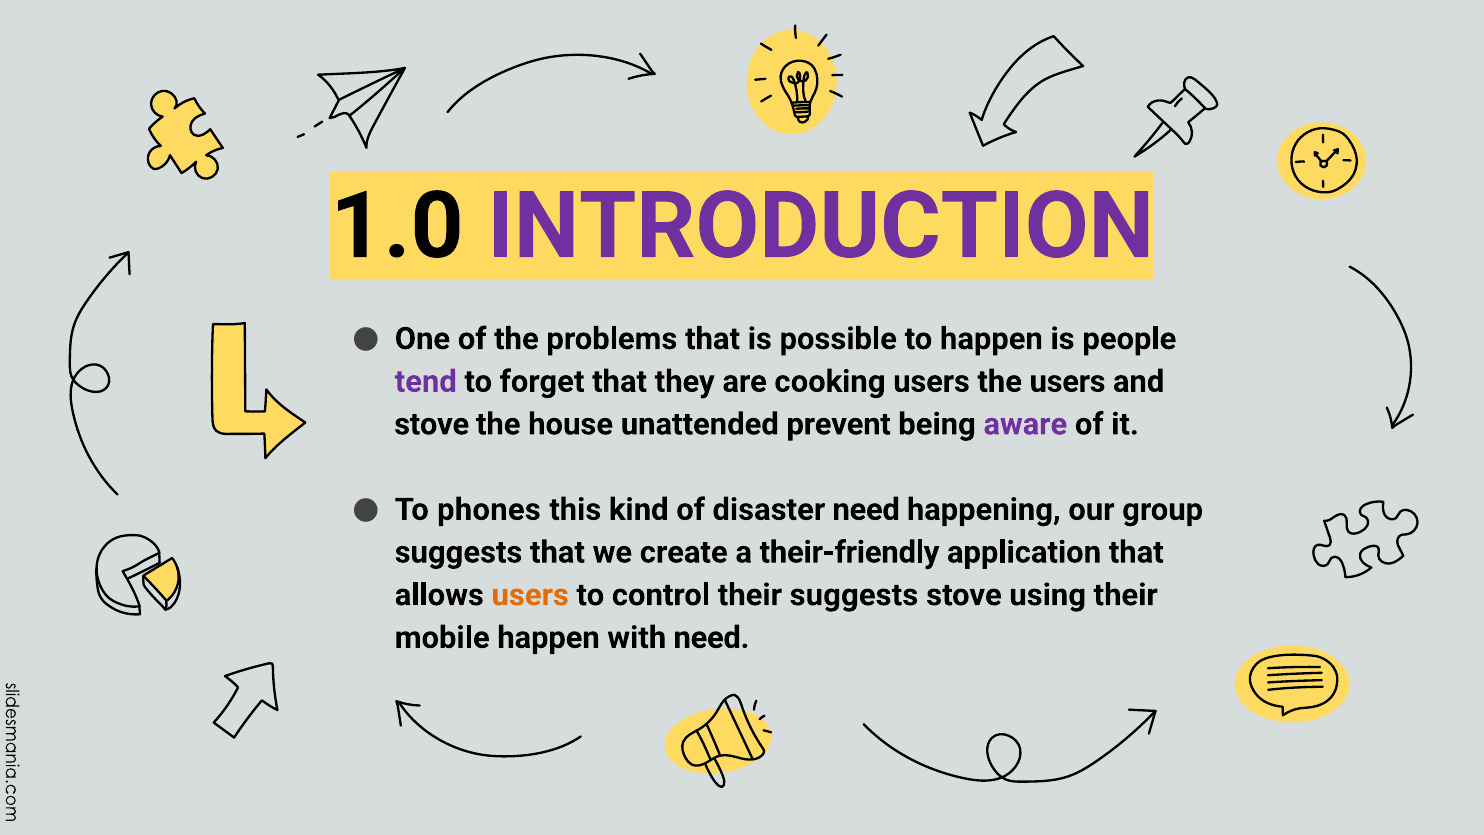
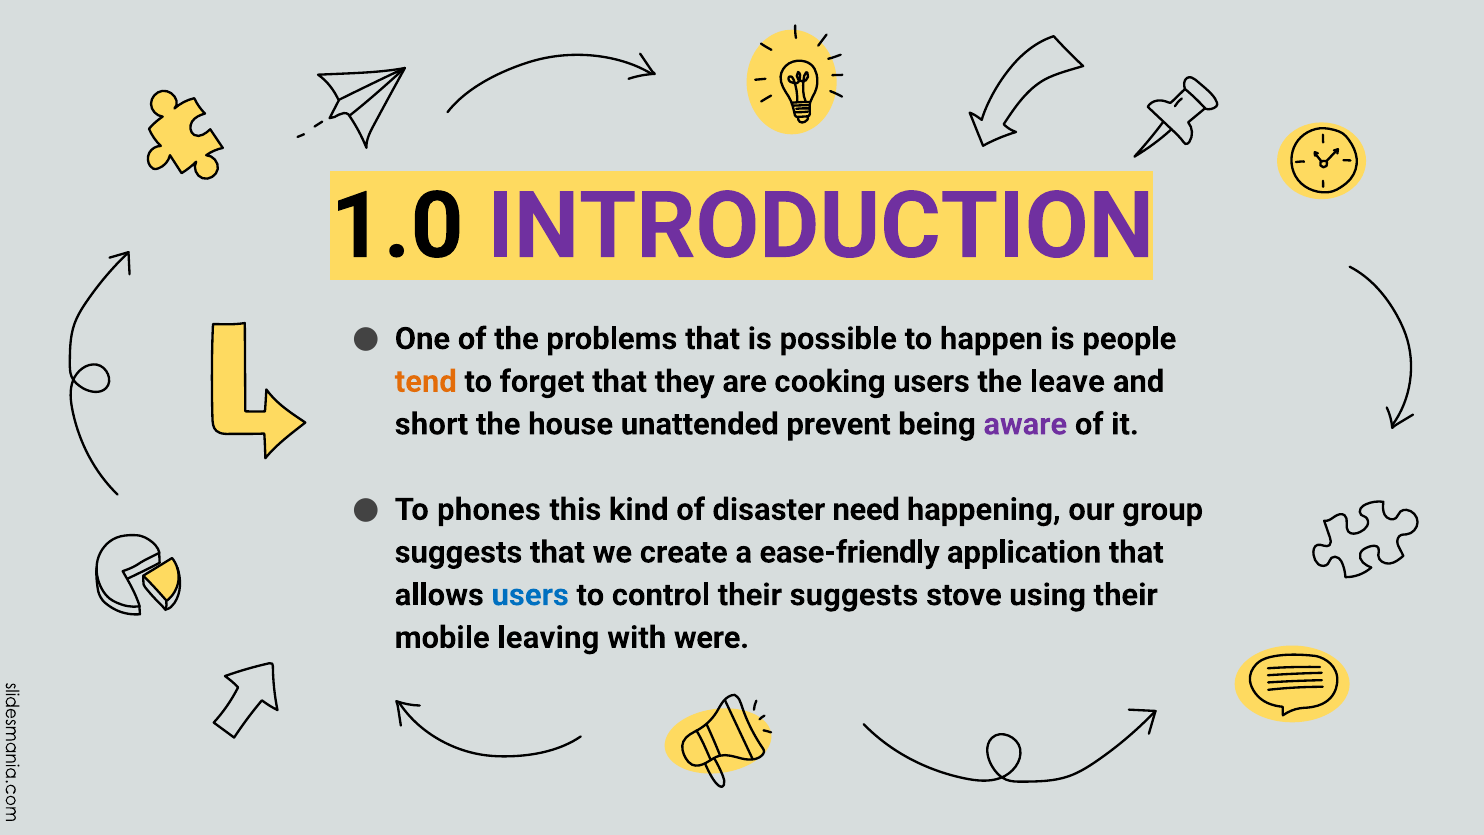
tend colour: purple -> orange (426, 381)
the users: users -> leave (1067, 381)
stove: stove -> short (431, 424)
their-friendly: their-friendly -> ease-friendly (850, 552)
users colour: orange -> blue (530, 595)
mobile happen: happen -> leaving (548, 638)
with need: need -> were (712, 638)
